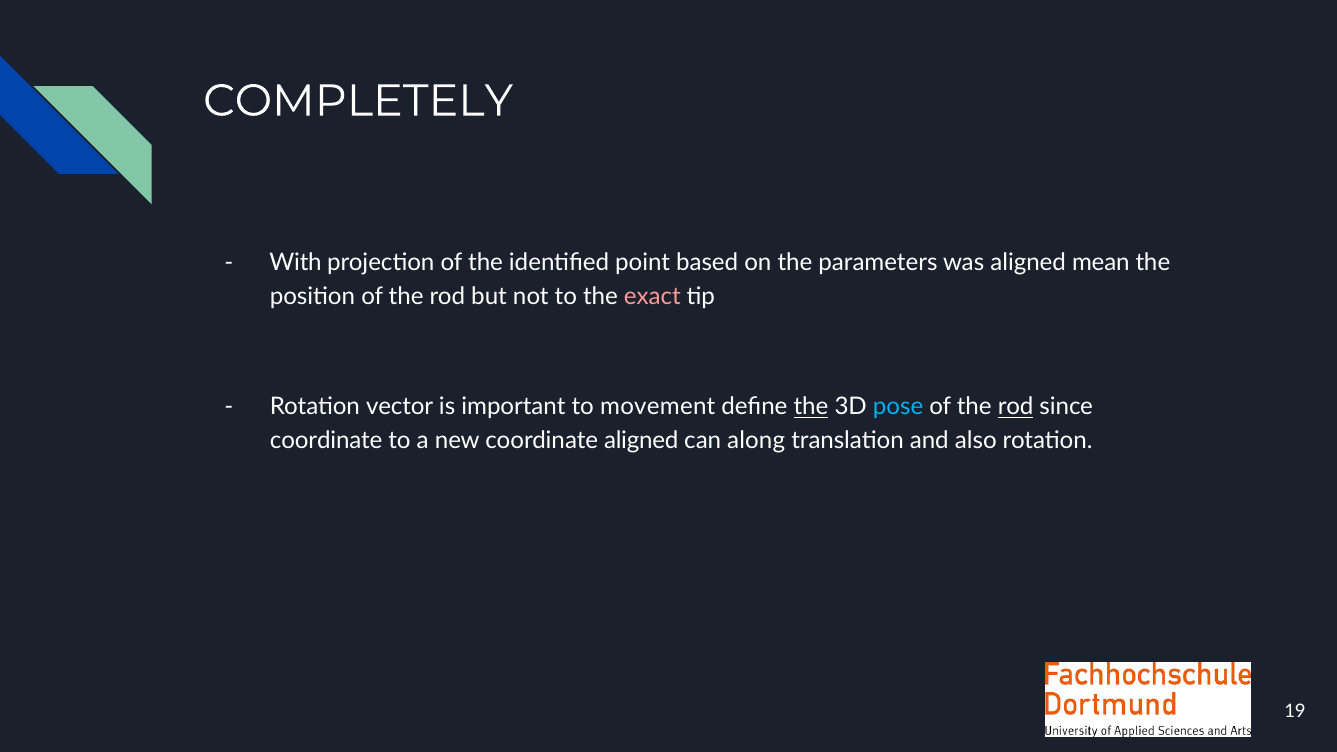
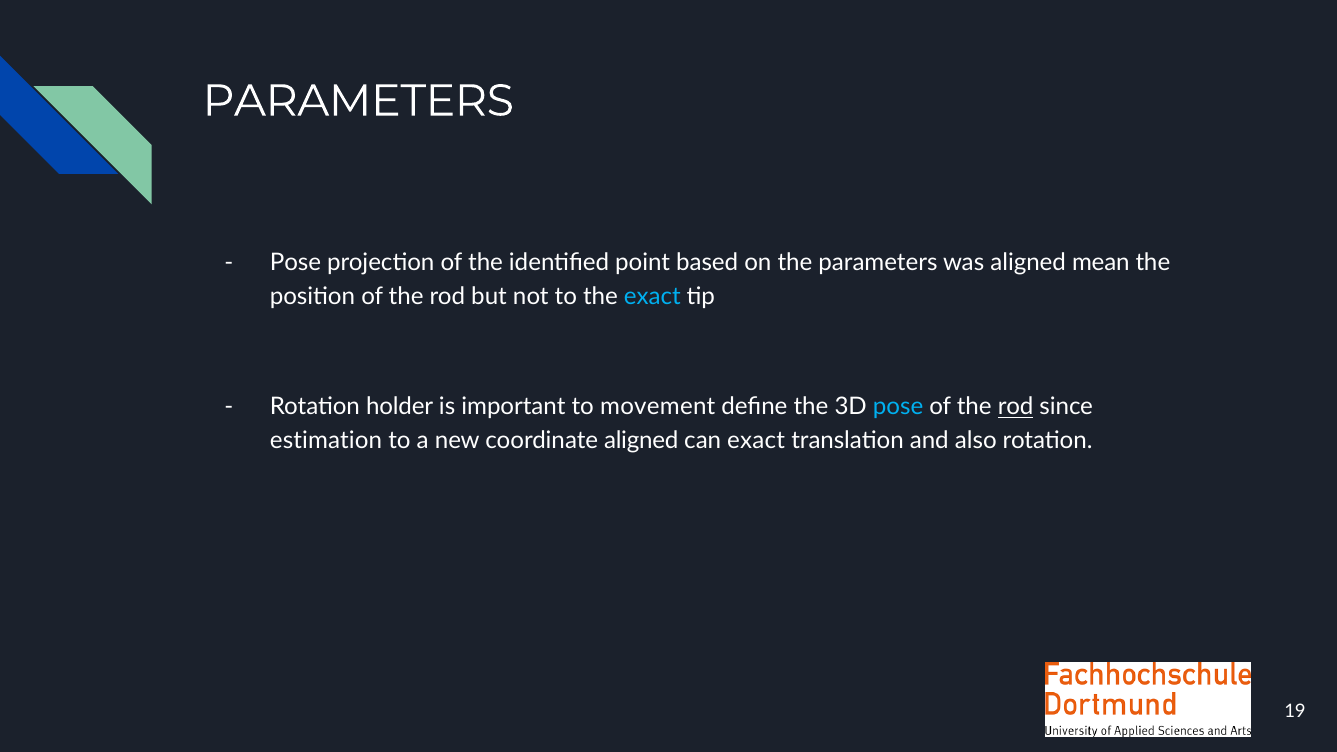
COMPLETELY: COMPLETELY -> PARAMETERS (358, 101)
With: With -> Pose (296, 263)
exact colour: pink -> light blue (652, 296)
vector: vector -> holder (400, 407)
the underline: present -> none (811, 407)
coordinate: coordinate -> estimation (326, 440)
can along: along -> exact (756, 440)
